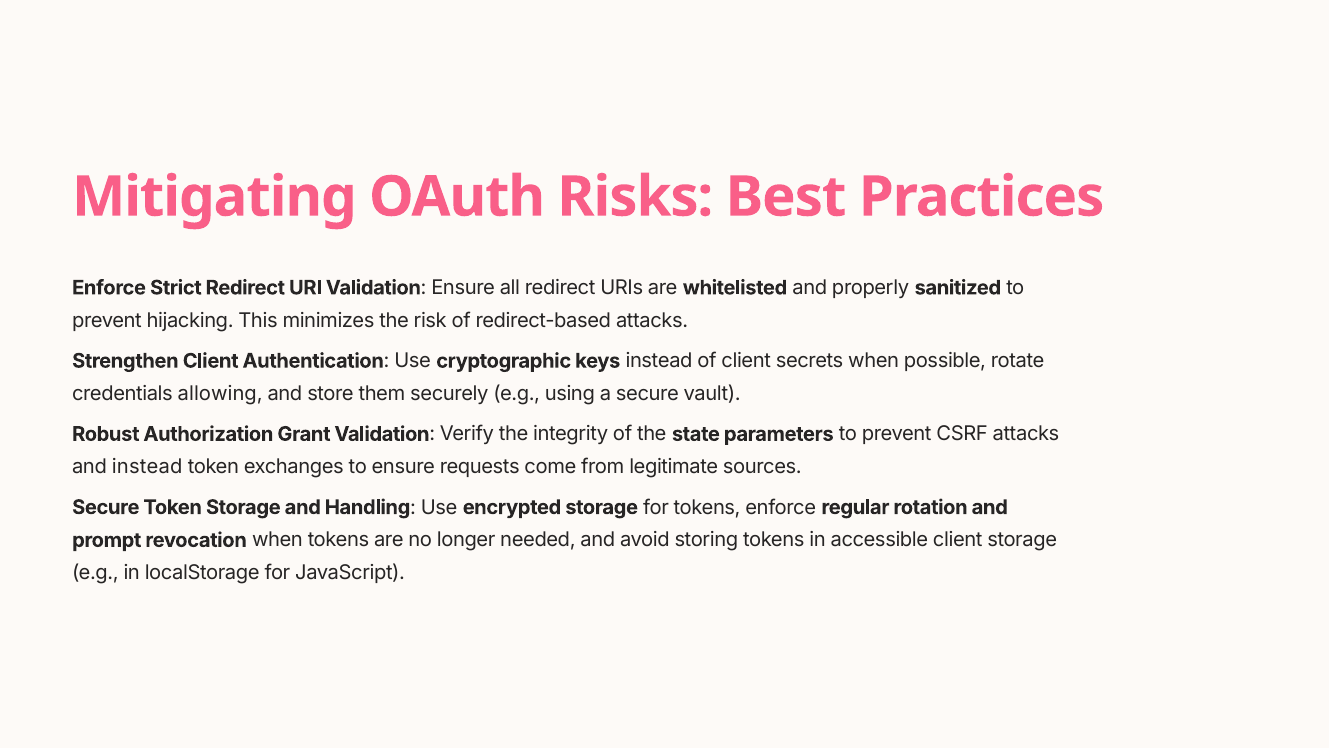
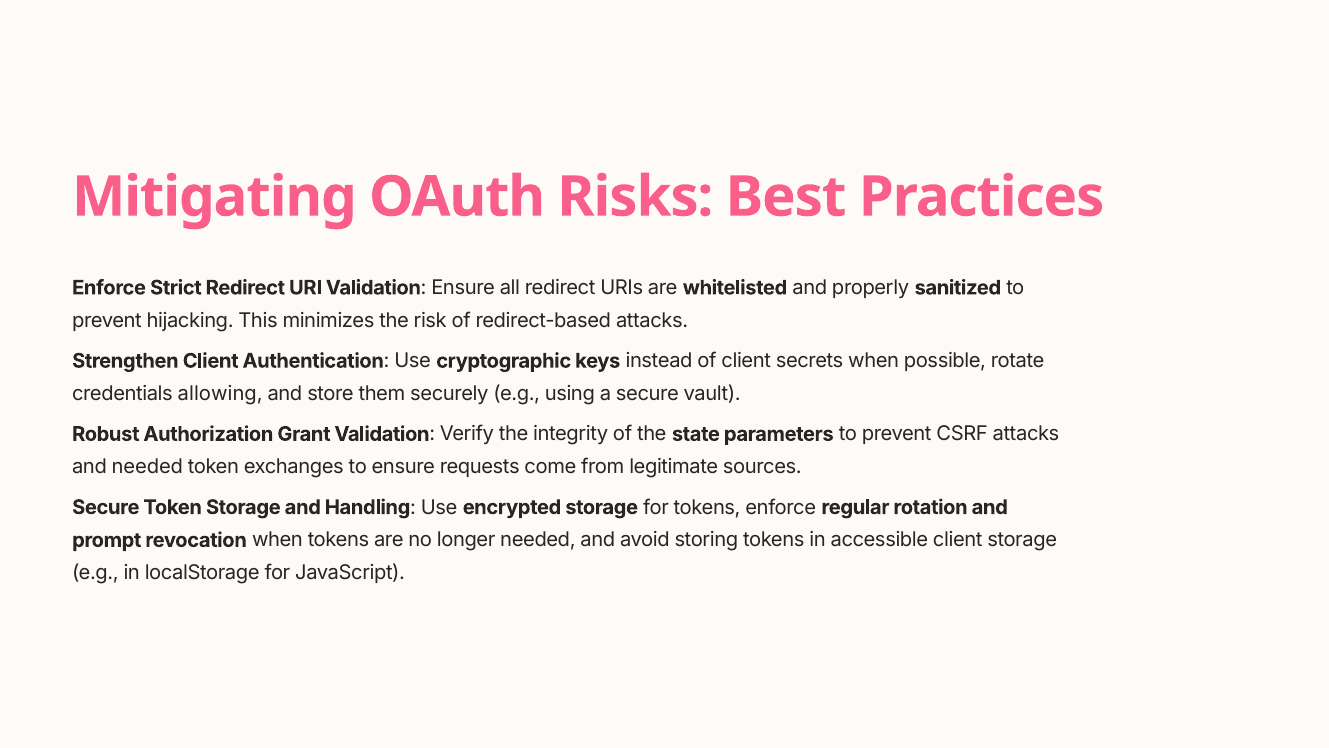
and instead: instead -> needed (147, 467)
